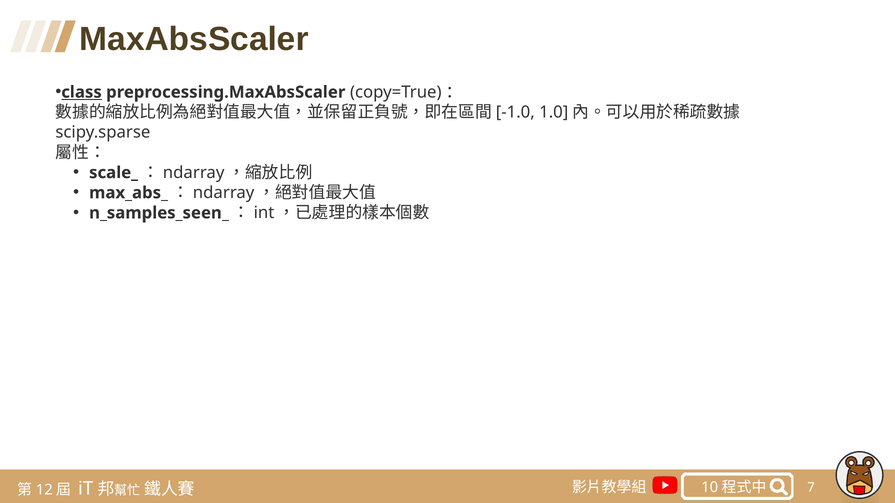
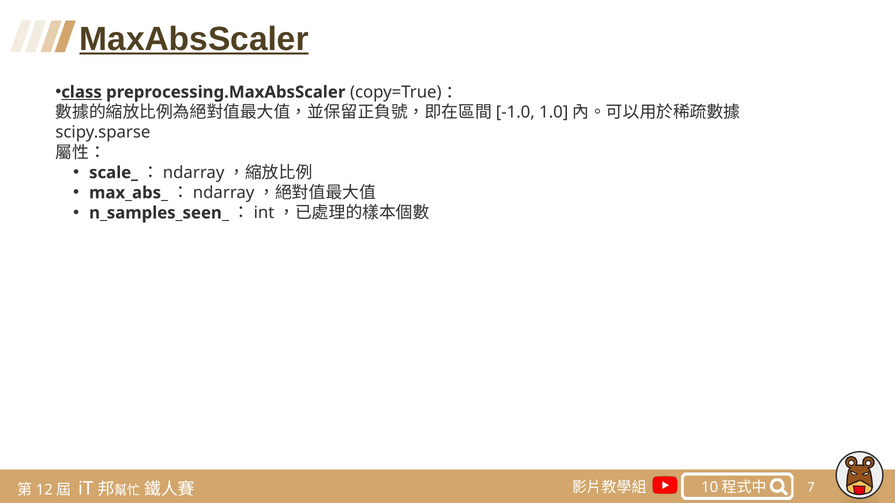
MaxAbsScaler underline: none -> present (194, 39)
